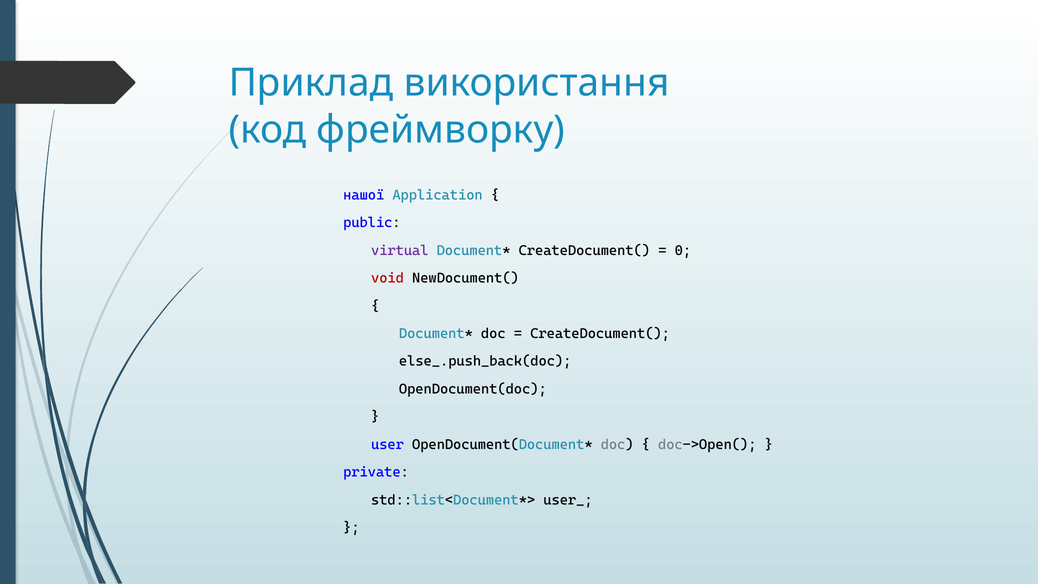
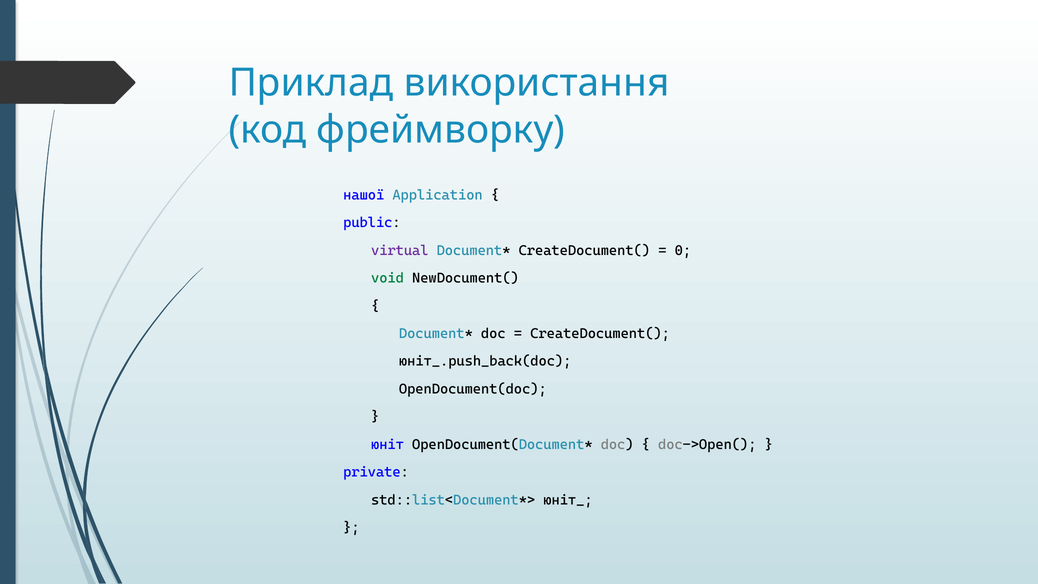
void colour: red -> green (388, 278)
else_.push_back(doc: else_.push_back(doc -> юніт_.push_back(doc (485, 361)
user: user -> юніт (388, 444)
user_: user_ -> юніт_ (568, 500)
